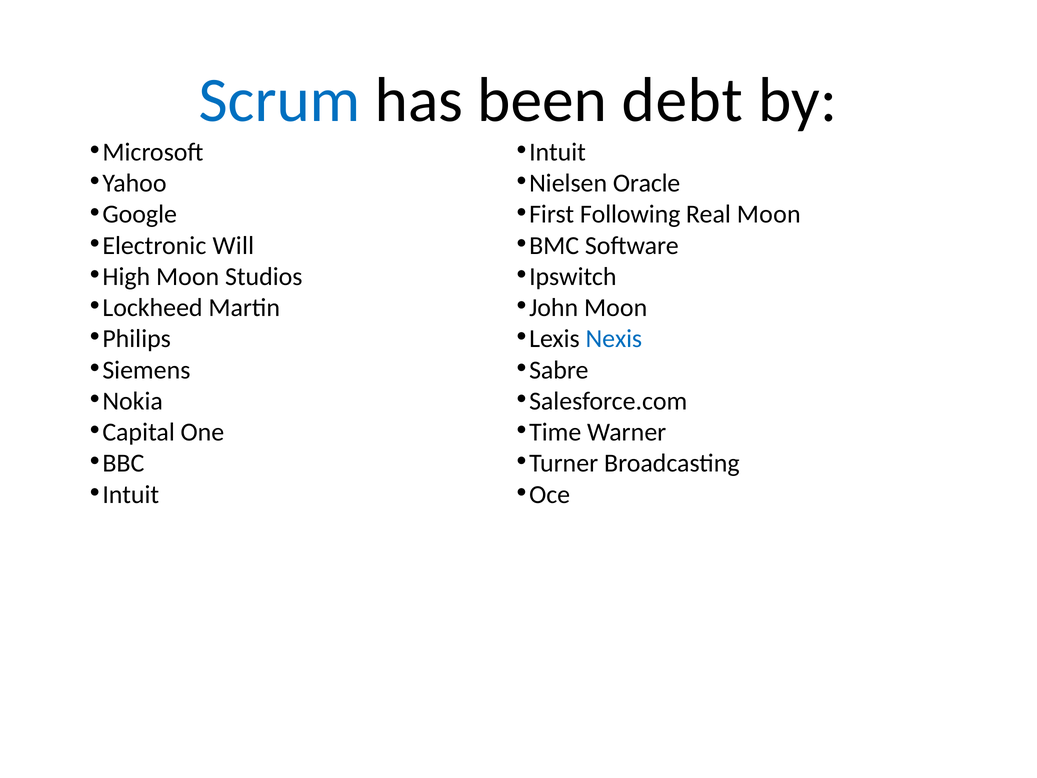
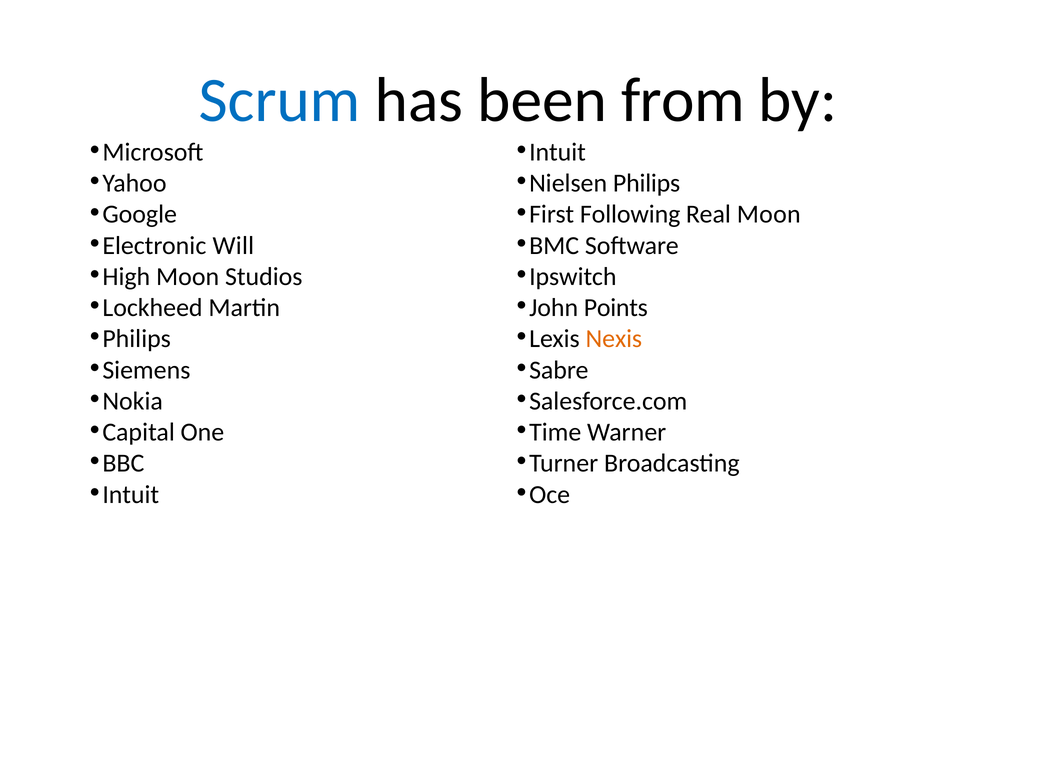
debt: debt -> from (683, 100)
Nielsen Oracle: Oracle -> Philips (647, 183)
John Moon: Moon -> Points (616, 308)
Nexis colour: blue -> orange (614, 339)
